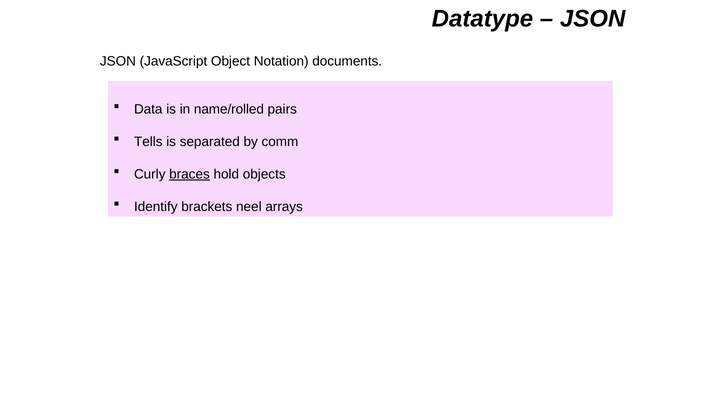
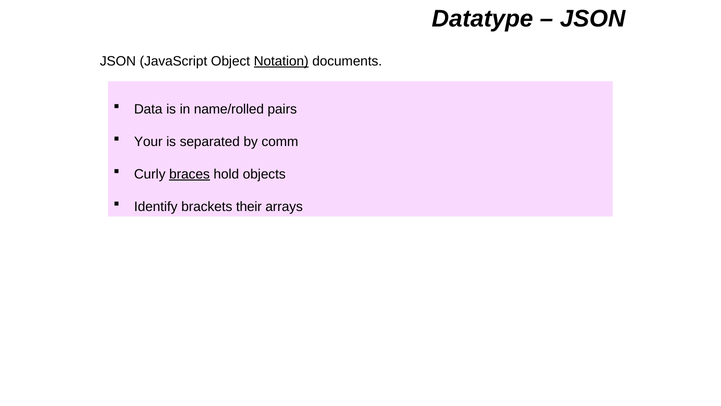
Notation underline: none -> present (281, 61)
Tells: Tells -> Your (148, 141)
neel: neel -> their (249, 206)
